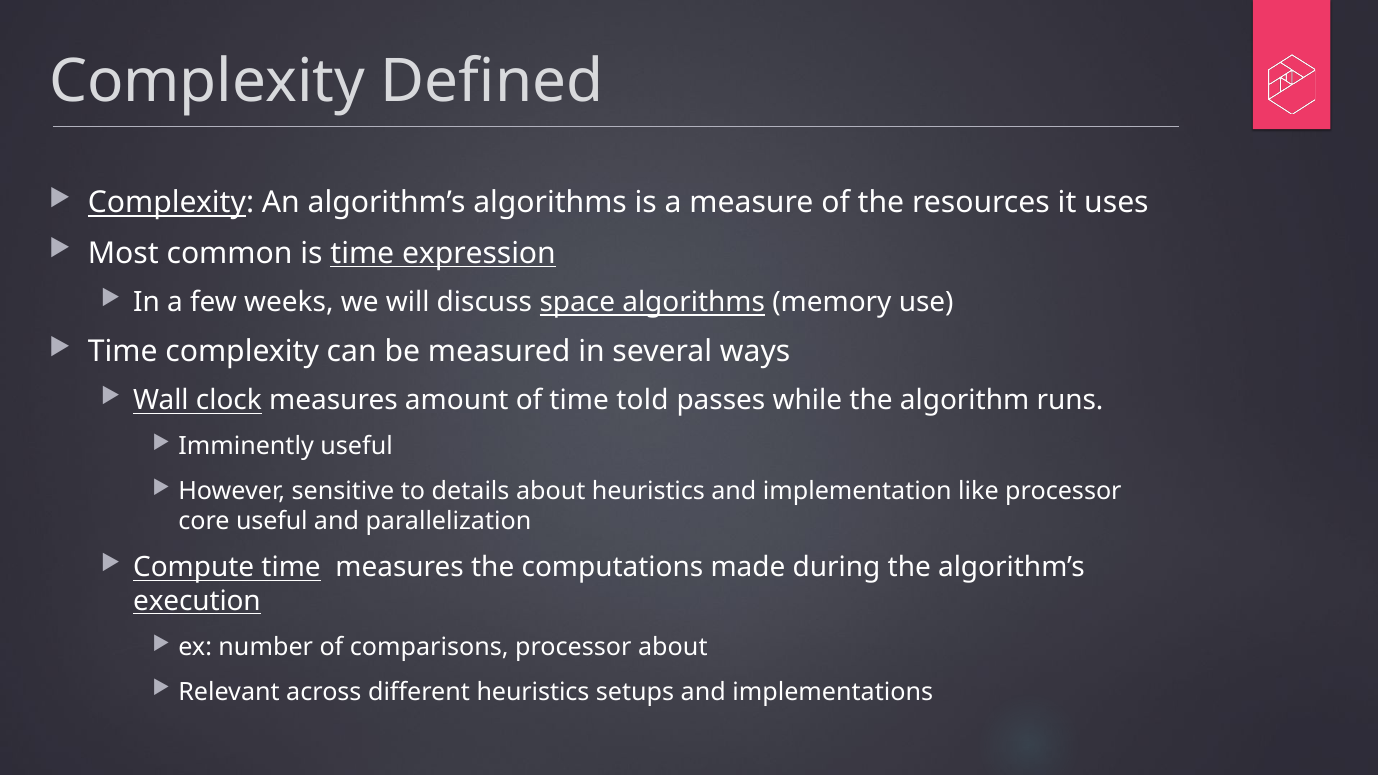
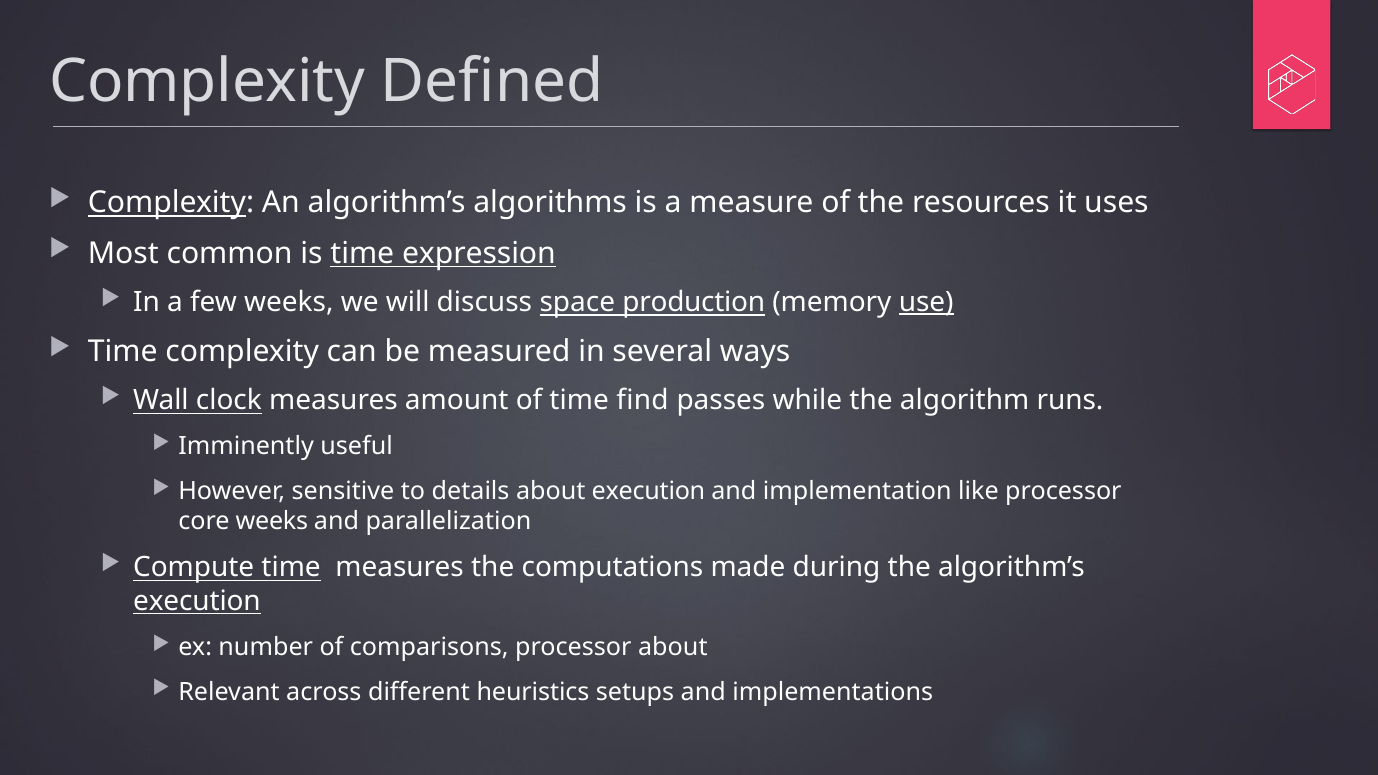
space algorithms: algorithms -> production (694, 302)
use underline: none -> present (926, 302)
told: told -> find (642, 401)
about heuristics: heuristics -> execution (648, 491)
core useful: useful -> weeks (272, 521)
